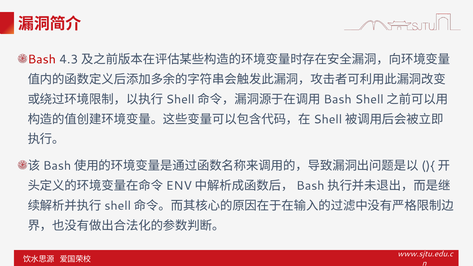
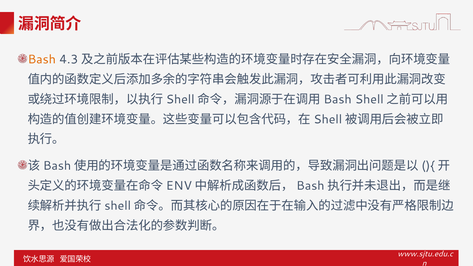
Bash colour: red -> orange (42, 59)
